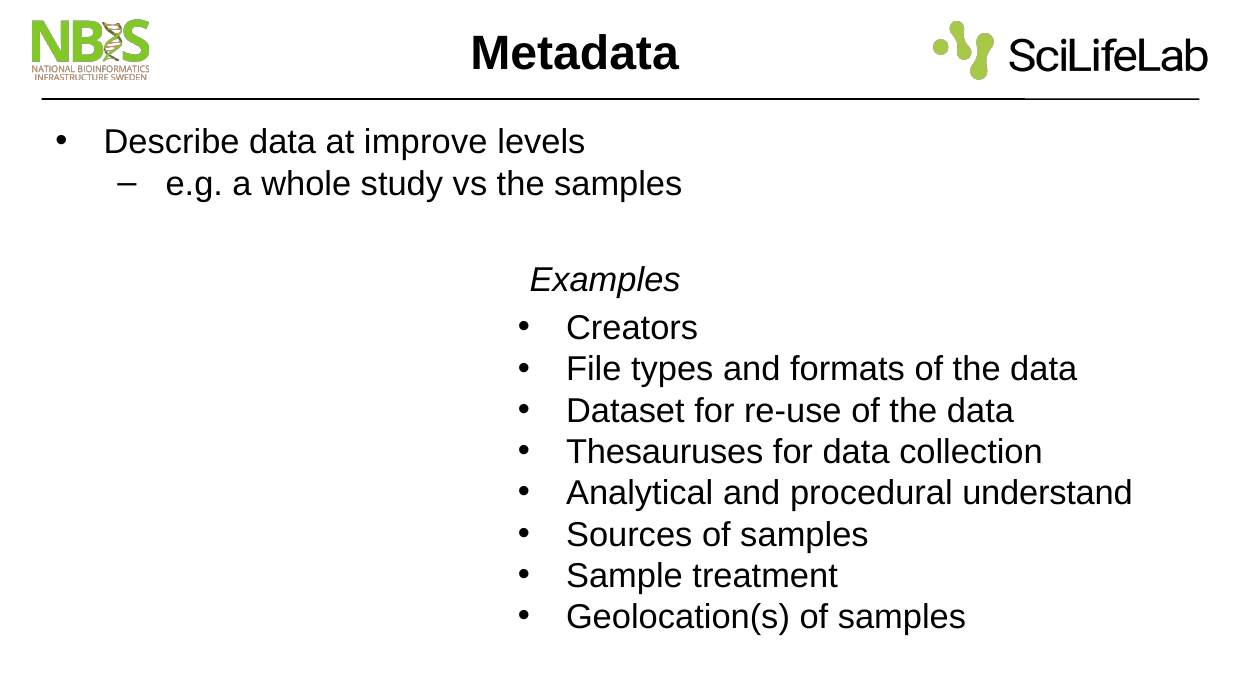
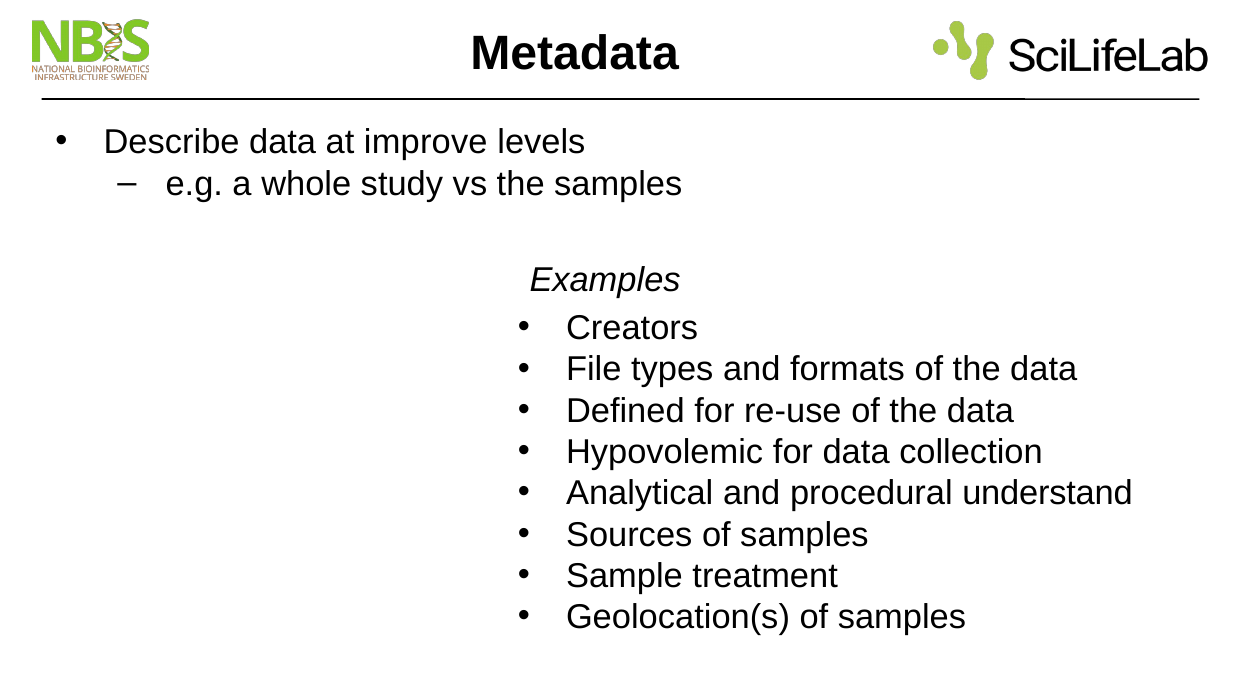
Dataset: Dataset -> Defined (625, 411)
Thesauruses: Thesauruses -> Hypovolemic (665, 452)
